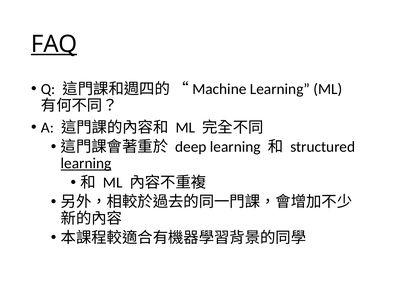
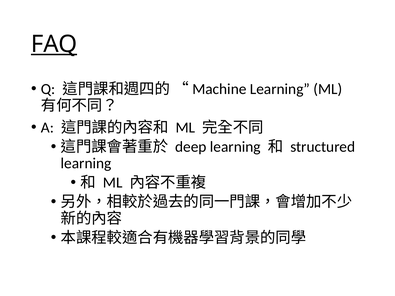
learning underline: present -> none (86, 163)
